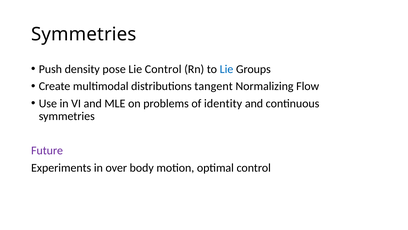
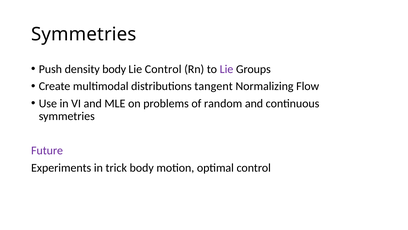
density pose: pose -> body (114, 69)
Lie colour: blue -> purple (227, 69)
identity: identity -> random (223, 103)
over: over -> trick (116, 167)
